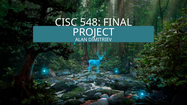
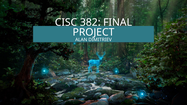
548: 548 -> 382 (90, 22)
